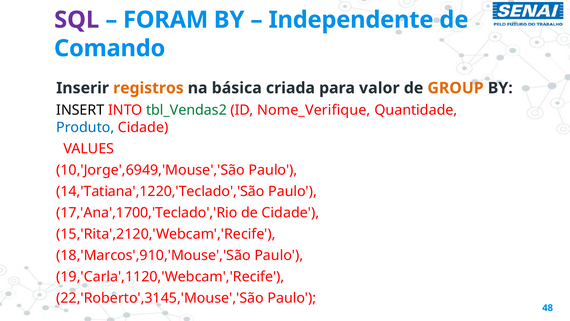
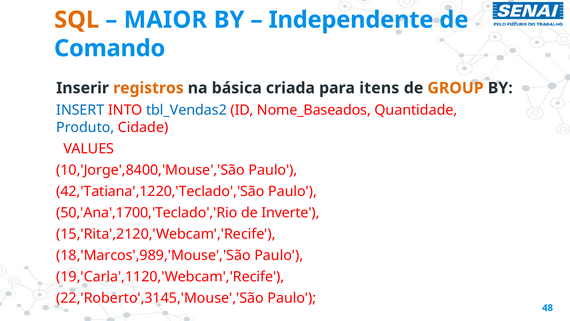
SQL colour: purple -> orange (77, 20)
FORAM: FORAM -> MAIOR (165, 20)
valor: valor -> itens (379, 88)
INSERT colour: black -> blue (80, 110)
tbl_Vendas2 colour: green -> blue (186, 110)
Nome_Verifique: Nome_Verifique -> Nome_Baseados (314, 110)
10,'Jorge',6949,'Mouse','São: 10,'Jorge',6949,'Mouse','São -> 10,'Jorge',8400,'Mouse','São (151, 170)
14,'Tatiana',1220,'Teclado','São: 14,'Tatiana',1220,'Teclado','São -> 42,'Tatiana',1220,'Teclado','São (160, 191)
17,'Ana',1700,'Teclado','Rio: 17,'Ana',1700,'Teclado','Rio -> 50,'Ana',1700,'Teclado','Rio (147, 213)
de Cidade: Cidade -> Inverte (291, 213)
18,'Marcos',910,'Mouse','São: 18,'Marcos',910,'Mouse','São -> 18,'Marcos',989,'Mouse','São (153, 255)
